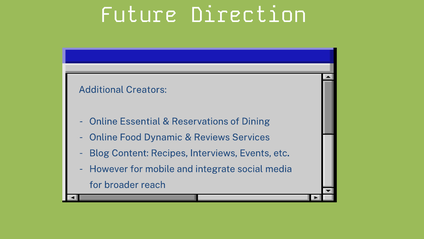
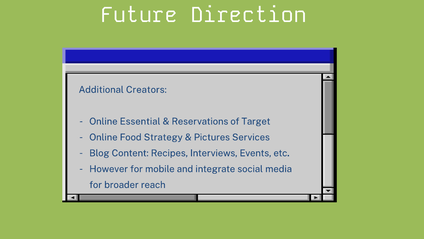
Dining: Dining -> Target (256, 121)
Dynamic: Dynamic -> Strategy (163, 137)
Reviews: Reviews -> Pictures (212, 137)
